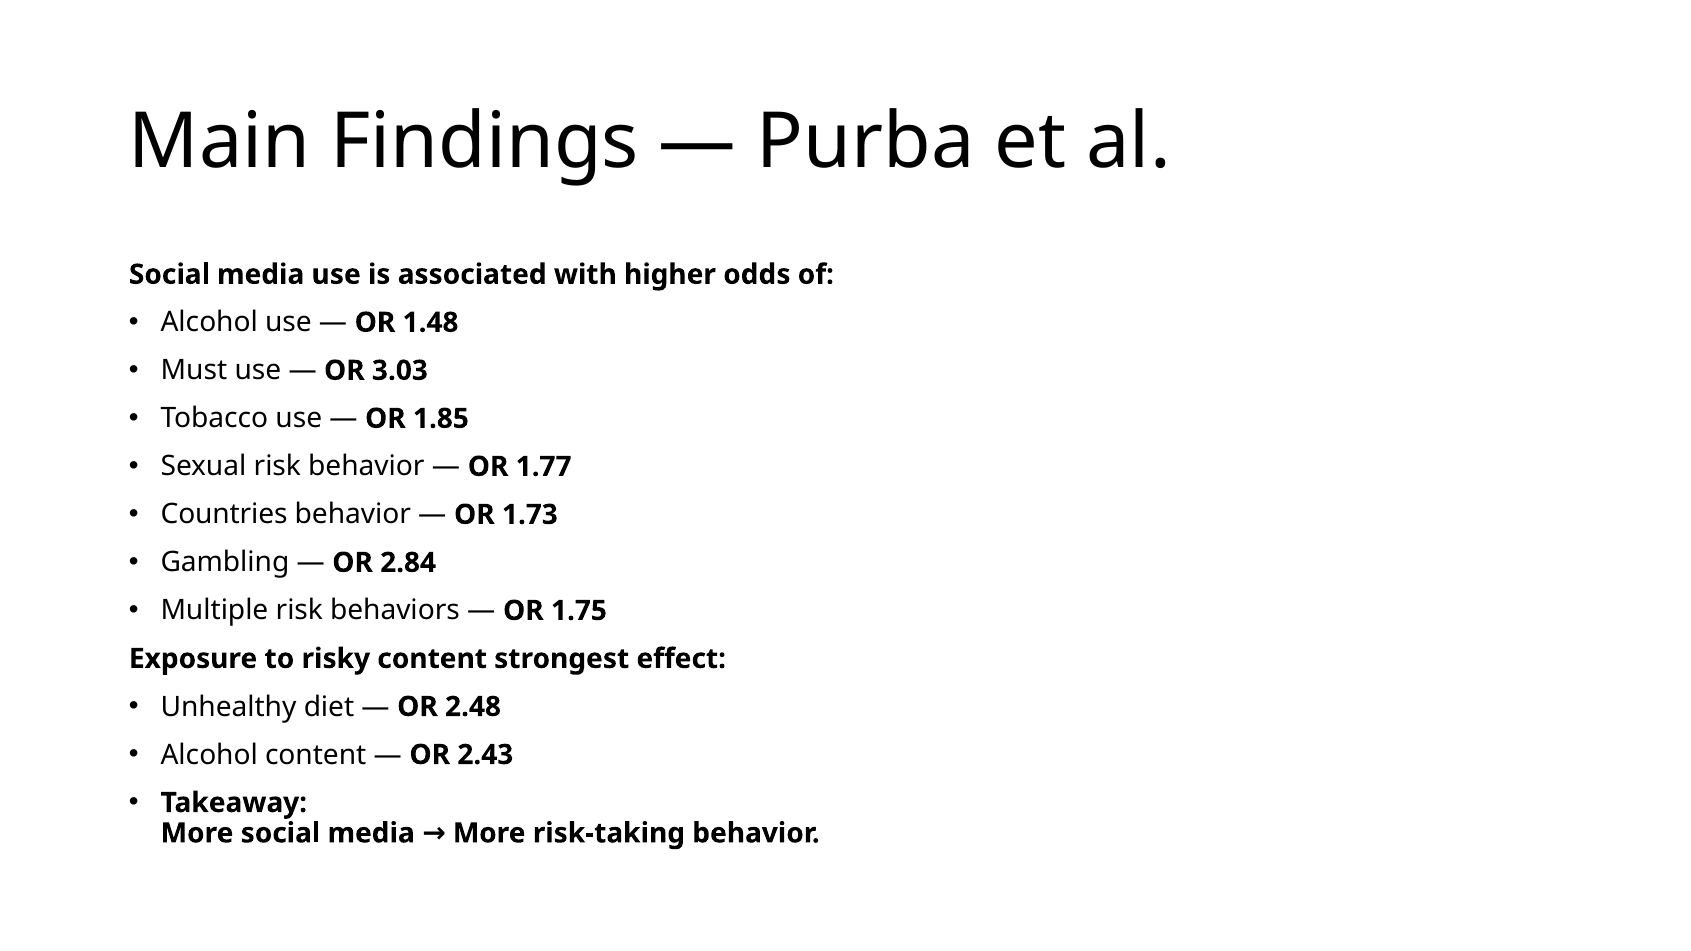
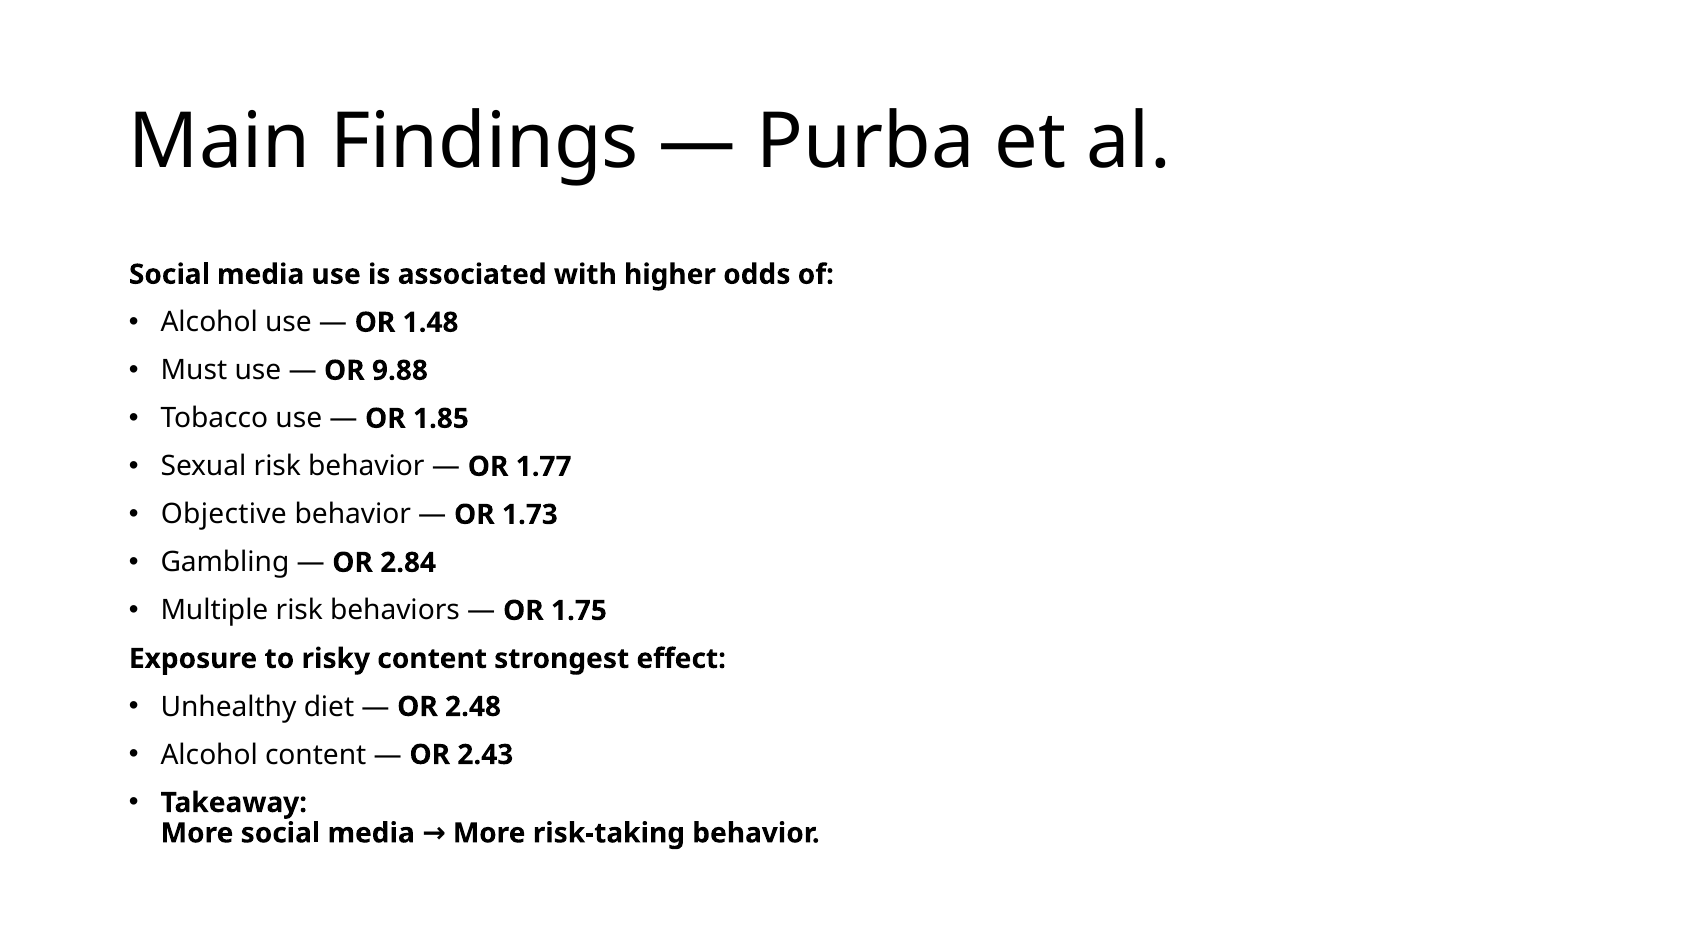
3.03: 3.03 -> 9.88 (400, 371)
Countries: Countries -> Objective (224, 515)
